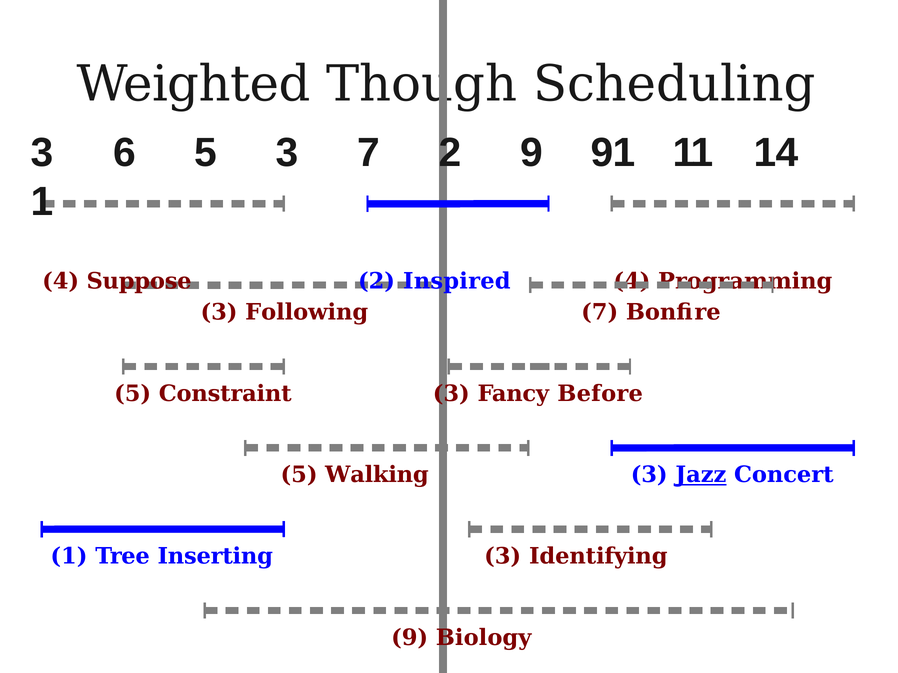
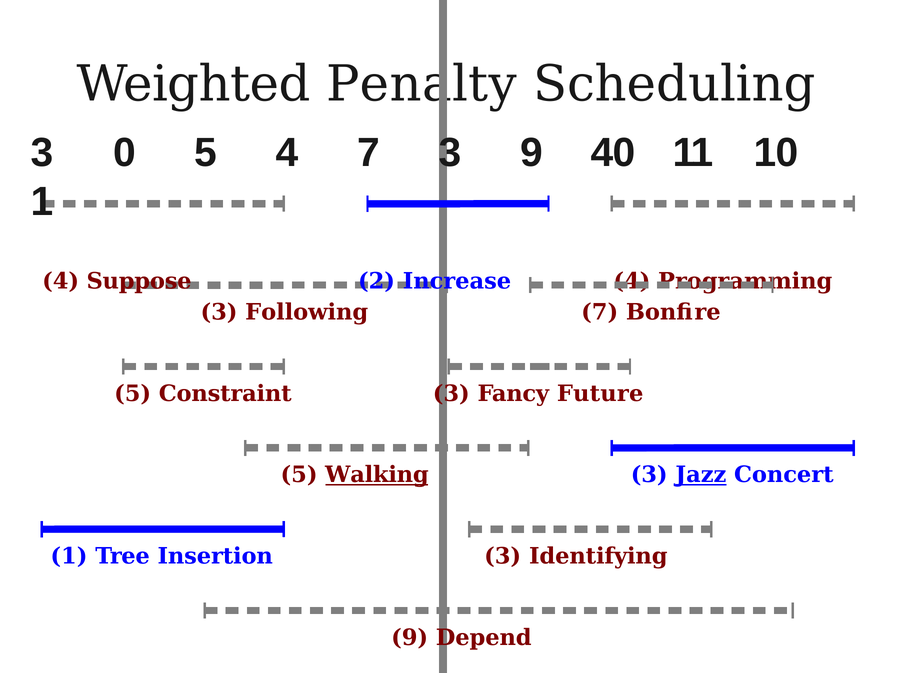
Though: Though -> Penalty (421, 84)
6: 6 -> 0 (124, 153)
5 3: 3 -> 4 (287, 153)
7 2: 2 -> 3 (450, 153)
91: 91 -> 40 (613, 153)
14: 14 -> 10 (776, 153)
Inspired: Inspired -> Increase (457, 282)
Before: Before -> Future (600, 394)
Walking underline: none -> present (377, 475)
Inserting: Inserting -> Insertion (215, 557)
Biology: Biology -> Depend (484, 638)
